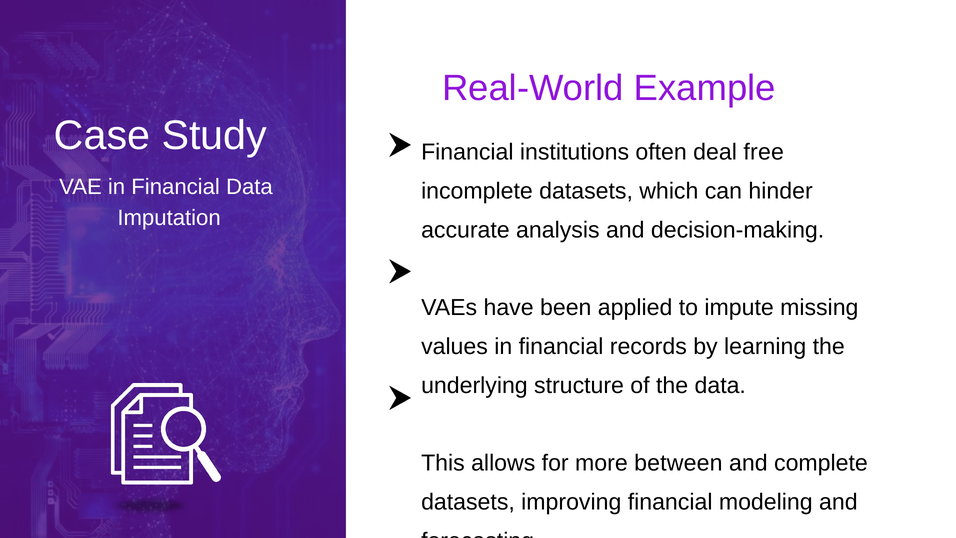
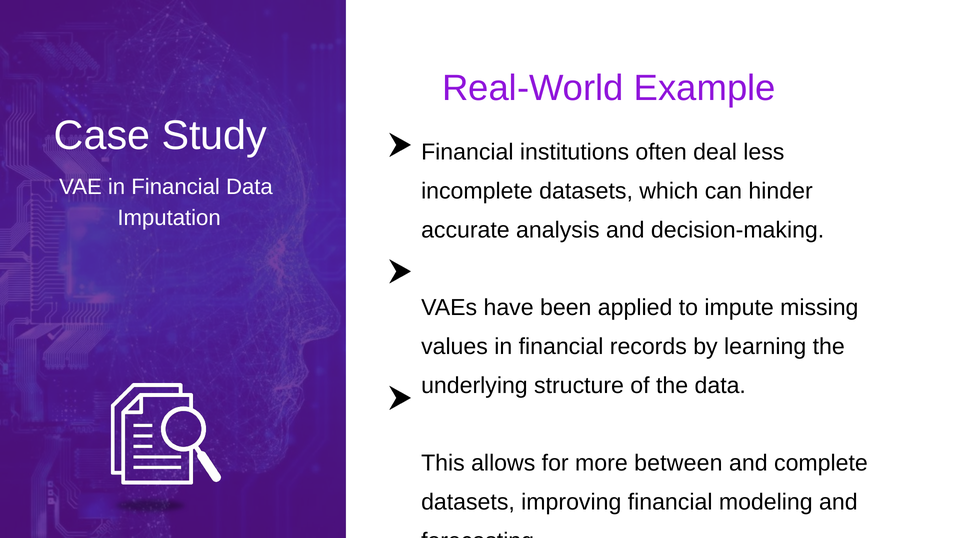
free: free -> less (764, 152)
